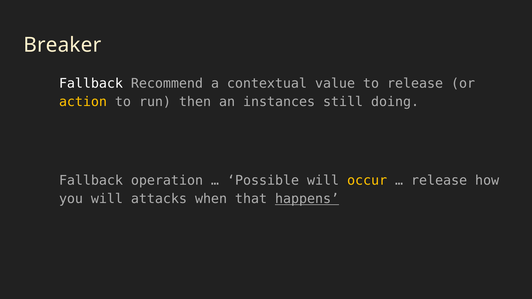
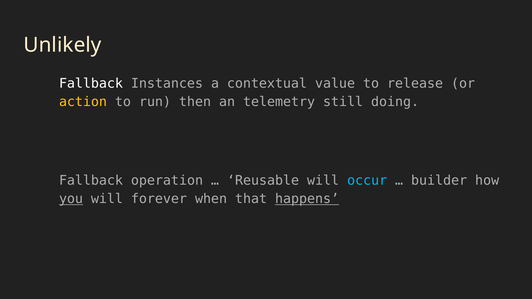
Breaker: Breaker -> Unlikely (62, 45)
Recommend: Recommend -> Instances (167, 84)
instances: instances -> telemetry (279, 102)
Possible: Possible -> Reusable (263, 181)
occur colour: yellow -> light blue (367, 181)
release: release -> builder (439, 181)
you underline: none -> present (71, 199)
attacks: attacks -> forever (159, 199)
